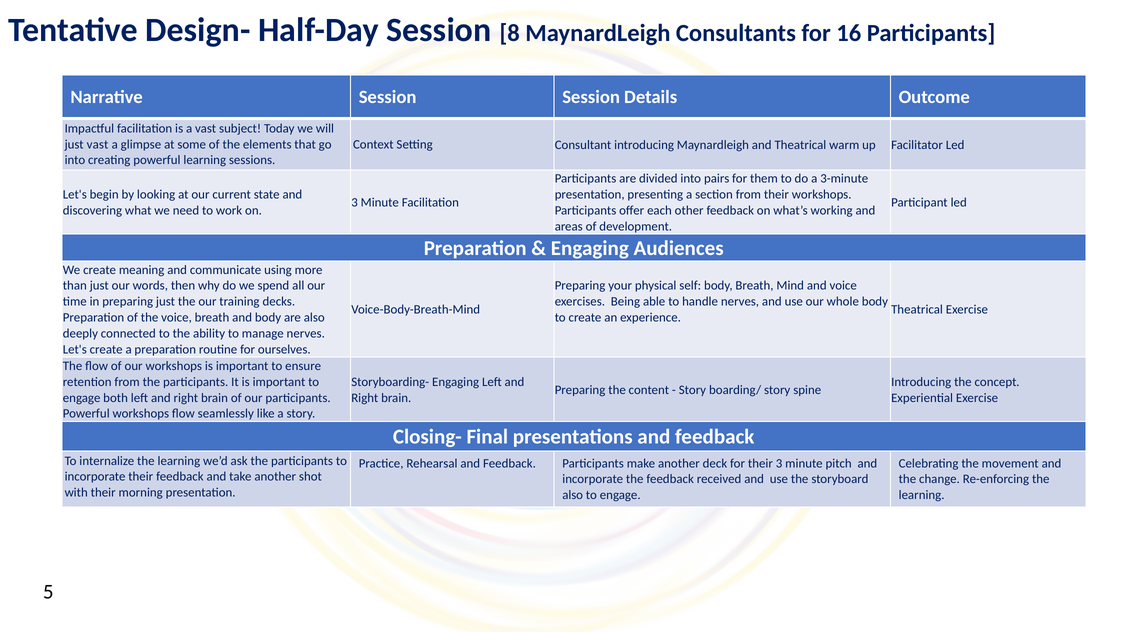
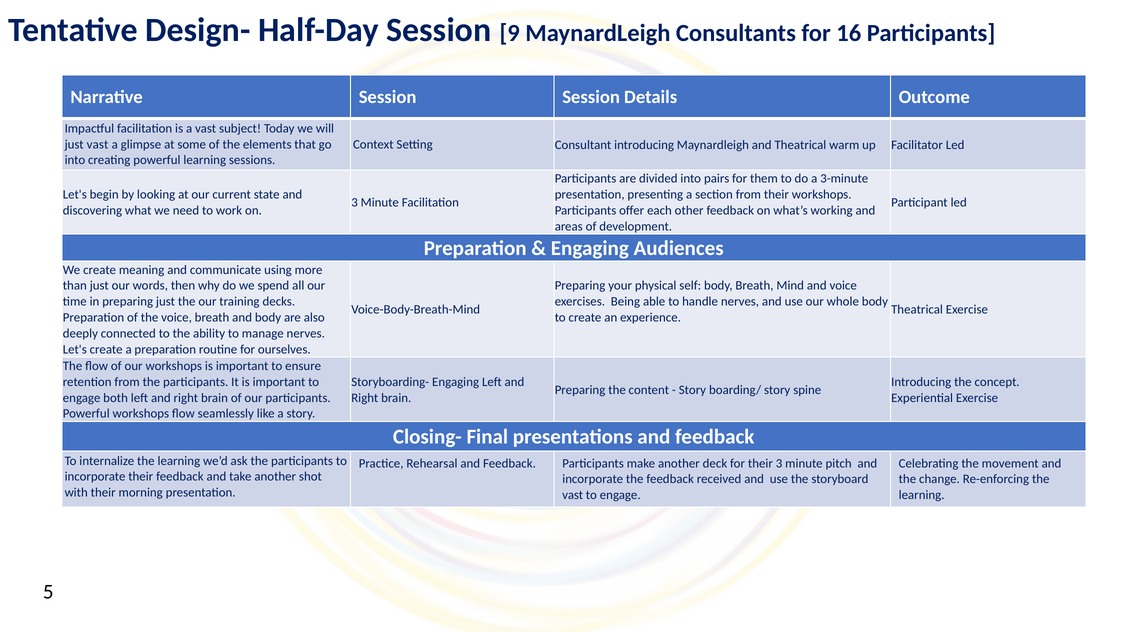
8: 8 -> 9 (510, 33)
also: also -> vast (573, 495)
